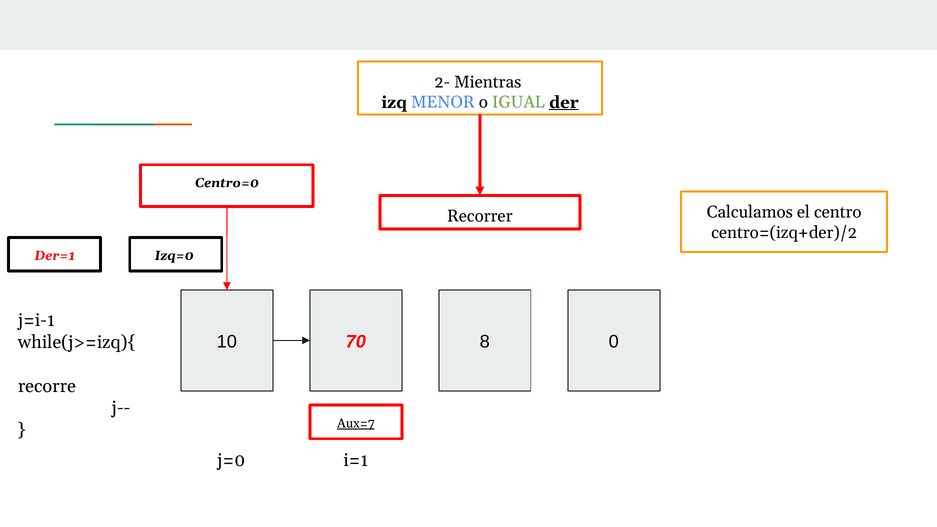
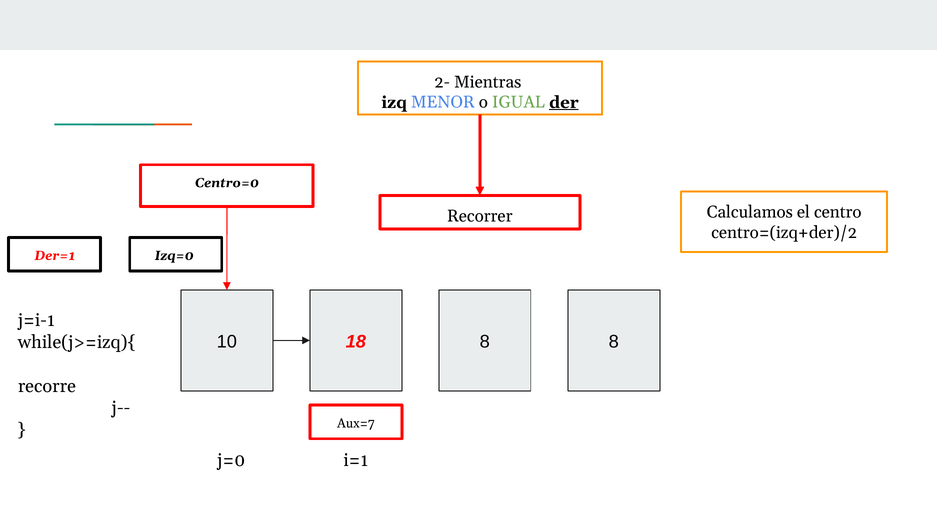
70: 70 -> 18 (356, 342)
8 0: 0 -> 8 (614, 342)
Aux=7 underline: present -> none (356, 423)
